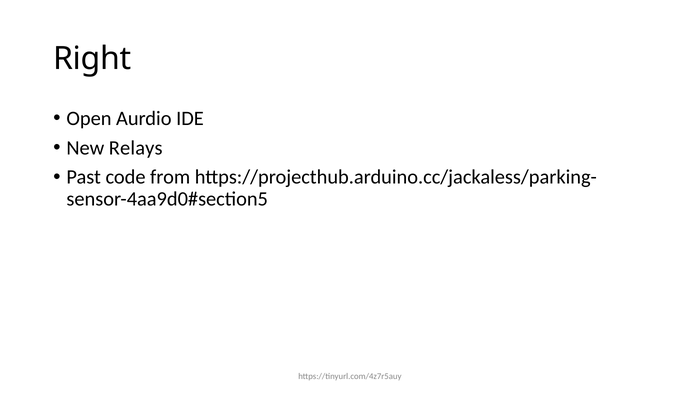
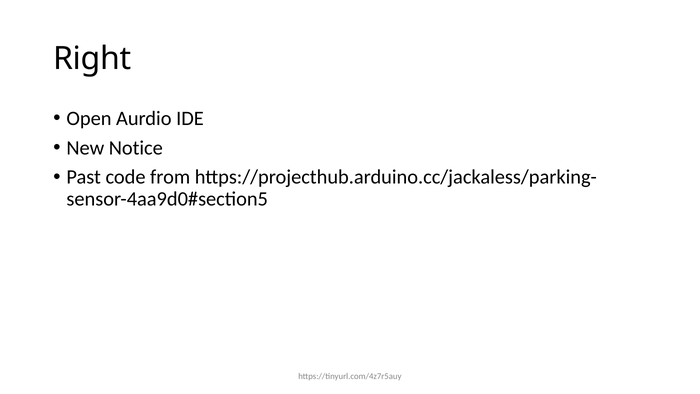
Relays: Relays -> Notice (136, 148)
